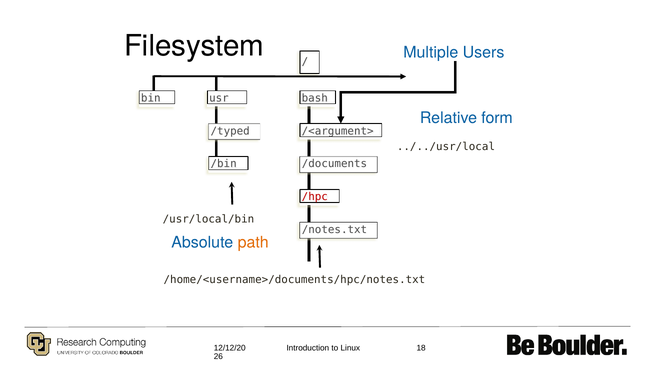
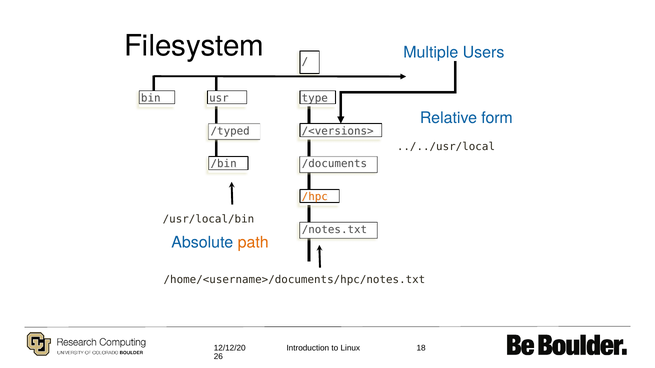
bash: bash -> type (315, 98)
/<argument>: /<argument> -> /<versions> (338, 131)
/hpc colour: red -> orange (315, 197)
